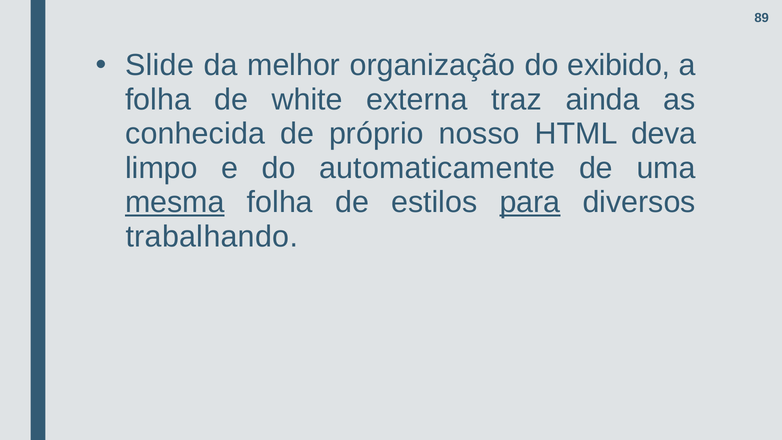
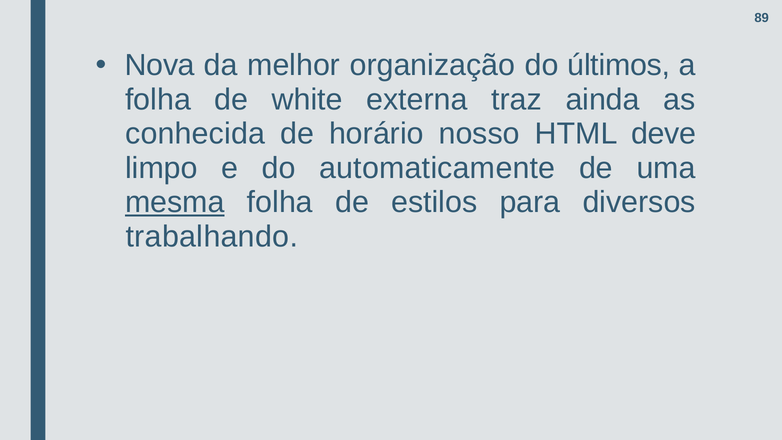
Slide: Slide -> Nova (160, 65)
exibido: exibido -> últimos (619, 65)
próprio: próprio -> horário (376, 134)
deva: deva -> deve (664, 134)
para underline: present -> none (530, 202)
